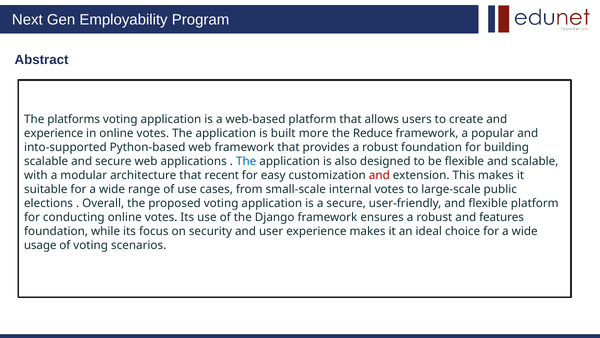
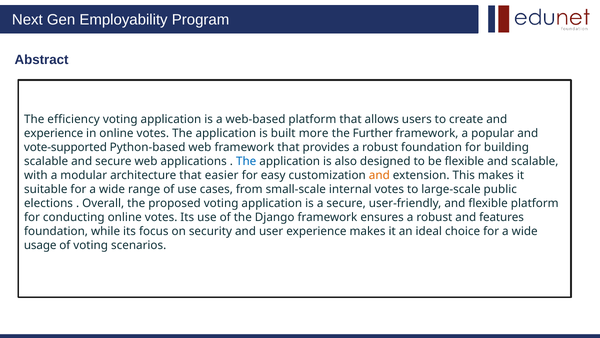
platforms: platforms -> efficiency (74, 119)
Reduce: Reduce -> Further (373, 133)
into-supported: into-supported -> vote-supported (65, 147)
recent: recent -> easier (222, 175)
and colour: red -> orange (379, 175)
